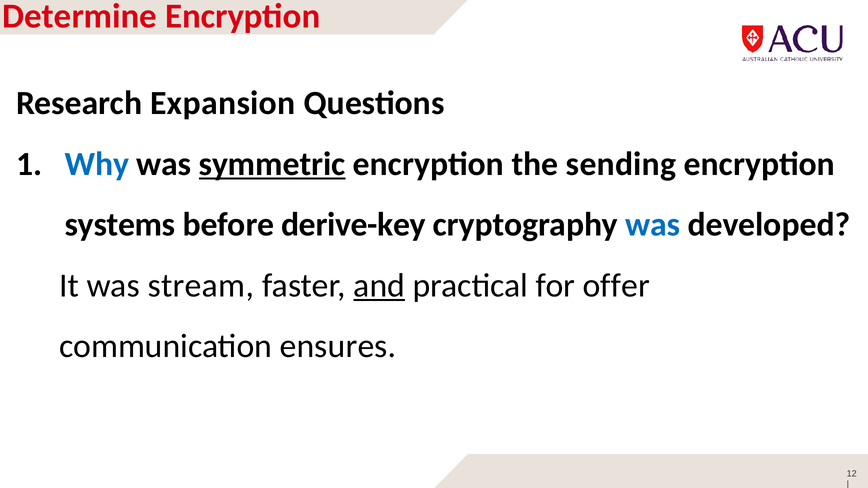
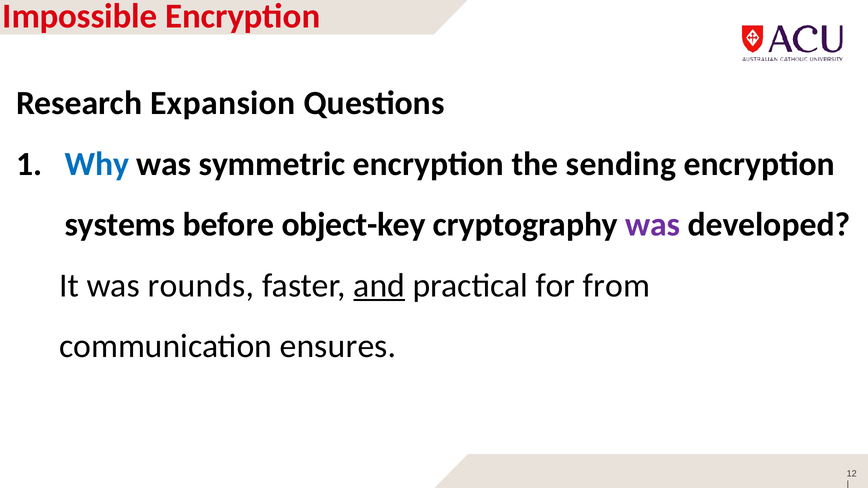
Determine: Determine -> Impossible (80, 16)
symmetric underline: present -> none (272, 164)
derive-key: derive-key -> object-key (354, 225)
was colour: blue -> purple (653, 225)
stream: stream -> rounds (201, 286)
offer: offer -> from (616, 286)
